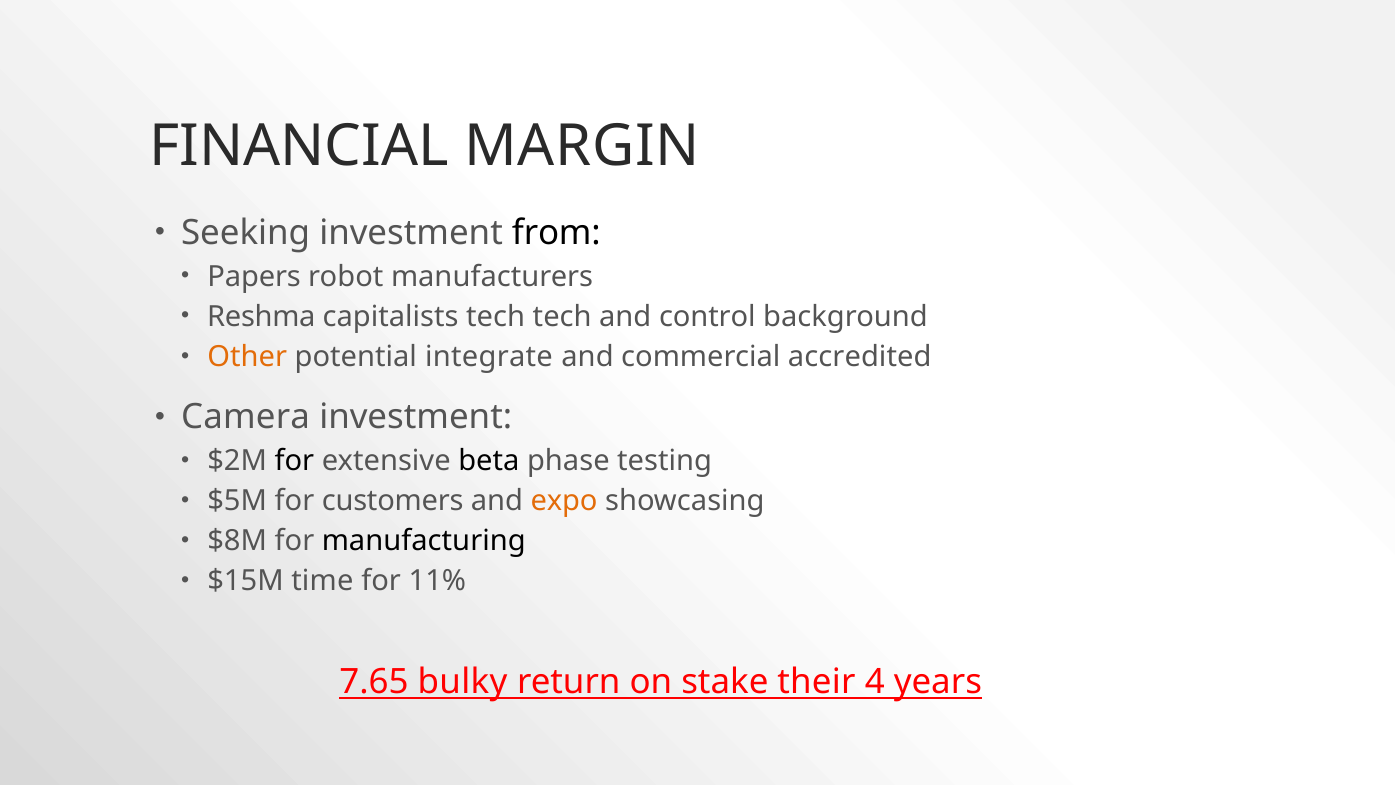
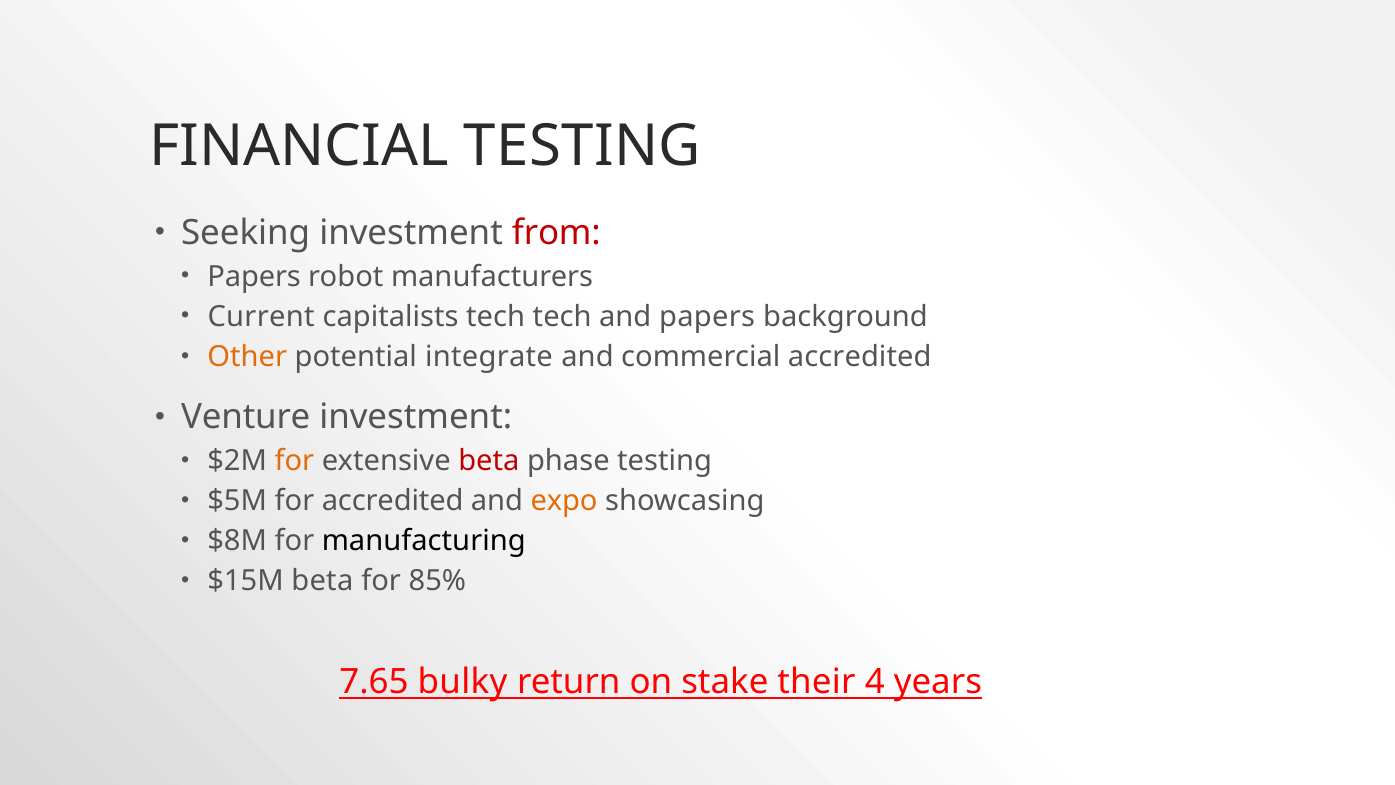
FINANCIAL MARGIN: MARGIN -> TESTING (582, 146)
from colour: black -> red (556, 233)
Reshma: Reshma -> Current (261, 317)
and control: control -> papers (707, 317)
Camera: Camera -> Venture (246, 417)
for colour: black -> orange (294, 461)
beta colour: black -> red (489, 461)
for customers: customers -> accredited (393, 501)
$15M time: time -> beta (322, 581)
11%: 11% -> 85% (437, 581)
